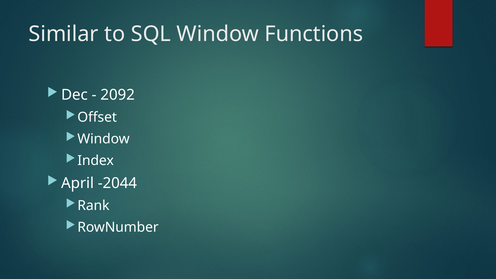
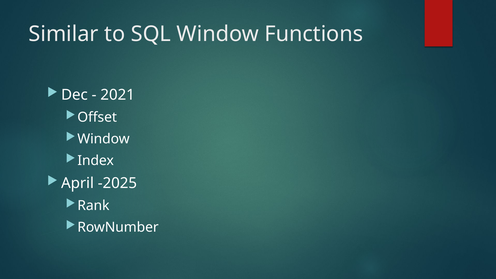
2092: 2092 -> 2021 (118, 95)
-2044: -2044 -> -2025 (117, 183)
